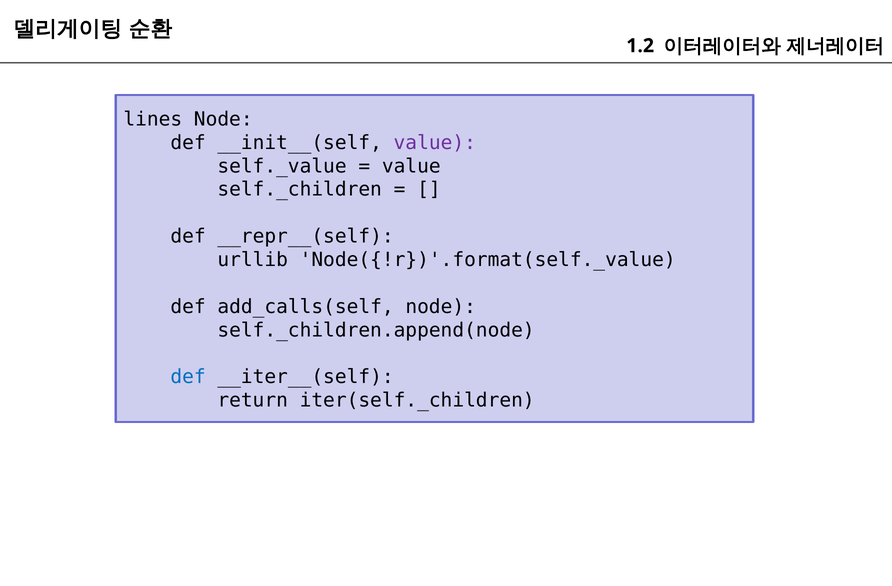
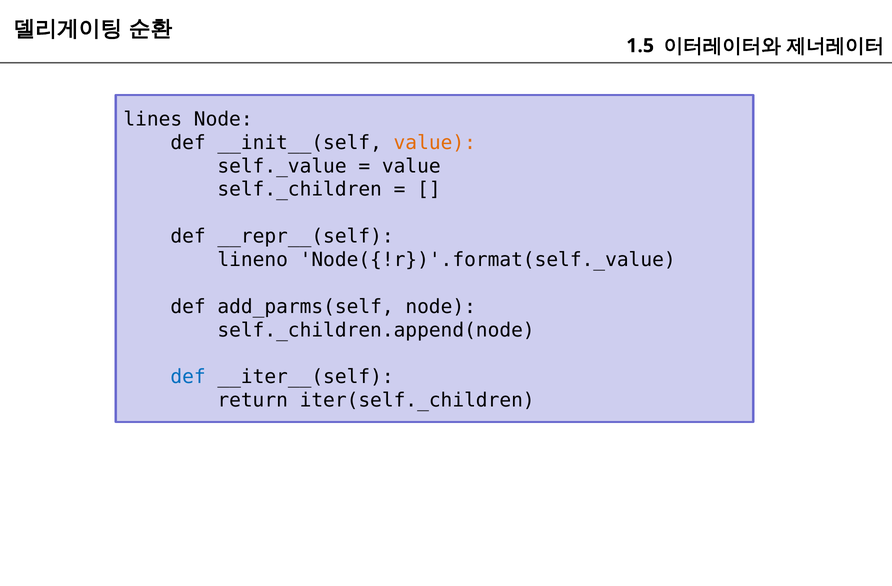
1.2: 1.2 -> 1.5 (640, 46)
value colour: purple -> orange (435, 143)
urllib: urllib -> lineno (253, 260)
add_calls(self: add_calls(self -> add_parms(self (306, 307)
